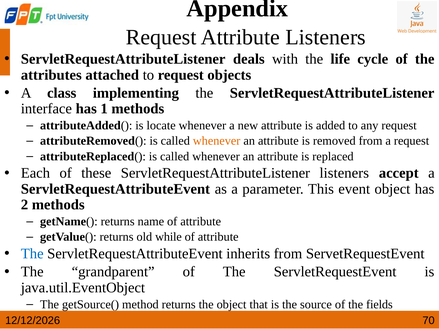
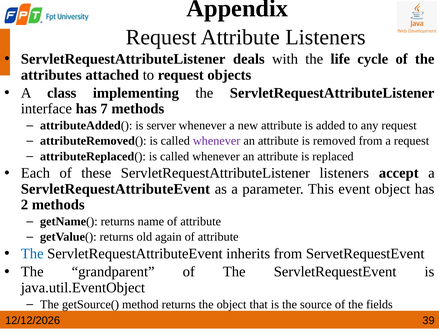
1: 1 -> 7 (104, 109)
locate: locate -> server (161, 126)
whenever colour: orange -> purple (217, 141)
while: while -> again (168, 237)
70: 70 -> 39 (429, 321)
